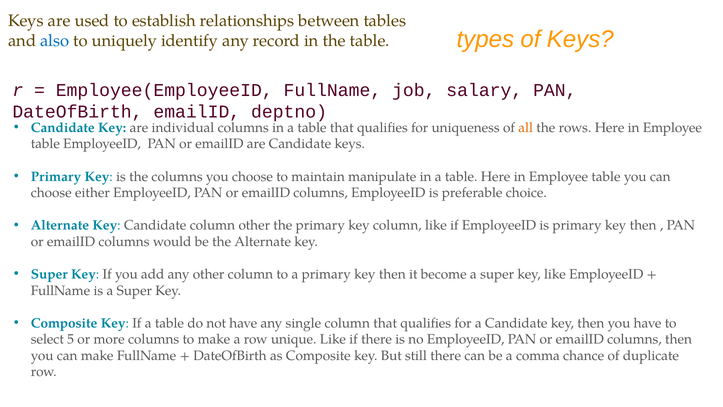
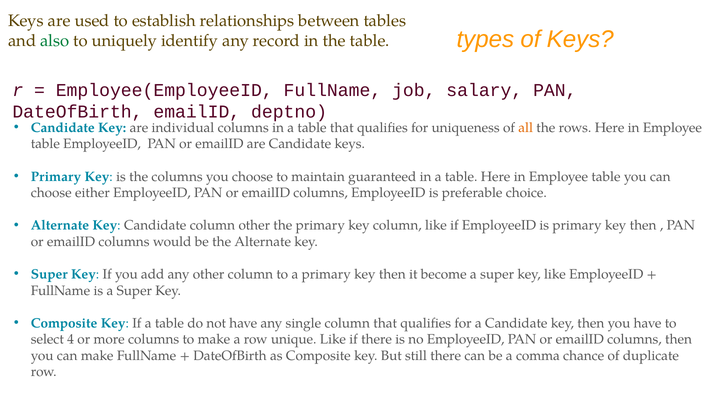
also colour: blue -> green (55, 41)
manipulate: manipulate -> guaranteed (382, 176)
5: 5 -> 4 (71, 339)
